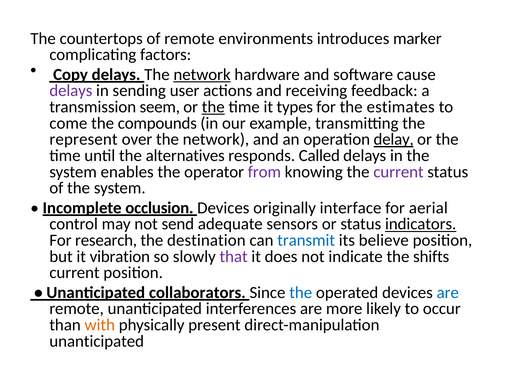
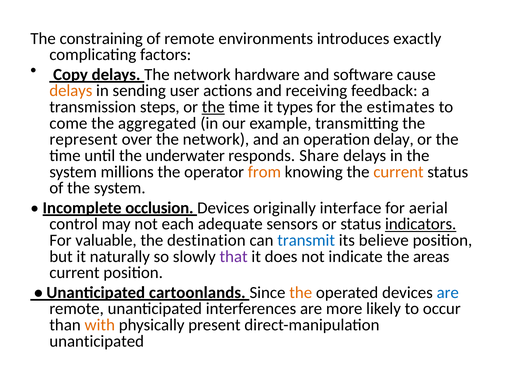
countertops: countertops -> constraining (101, 38)
marker: marker -> exactly (417, 38)
network underline: present -> none (202, 74)
delays colour: purple -> orange (71, 91)
seem: seem -> steps (160, 107)
compounds: compounds -> aggregated (157, 123)
delay underline: present -> none (394, 139)
alternatives: alternatives -> underwater (185, 155)
Called: Called -> Share (319, 155)
enables: enables -> millions (127, 172)
from colour: purple -> orange (264, 172)
current colour: purple -> orange (398, 172)
send: send -> each (178, 224)
research: research -> valuable (106, 240)
vibration: vibration -> naturally (120, 256)
shifts: shifts -> areas (431, 256)
collaborators: collaborators -> cartoonlands (197, 292)
the colour: blue -> orange (301, 292)
